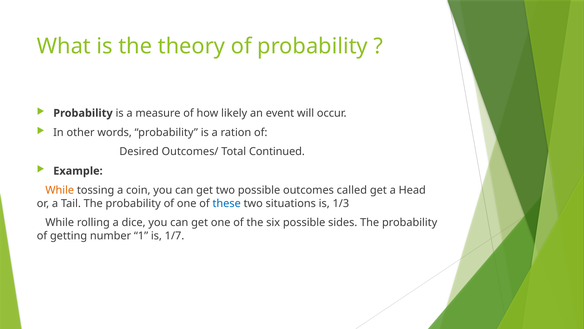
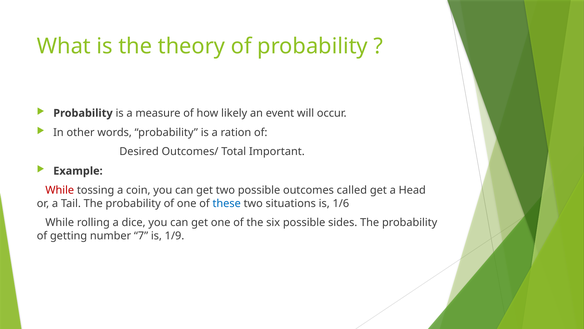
Continued: Continued -> Important (277, 151)
While colour: orange -> red (60, 190)
1/3: 1/3 -> 1/6 (341, 203)
1: 1 -> 7 (141, 235)
1/7: 1/7 -> 1/9 (175, 235)
